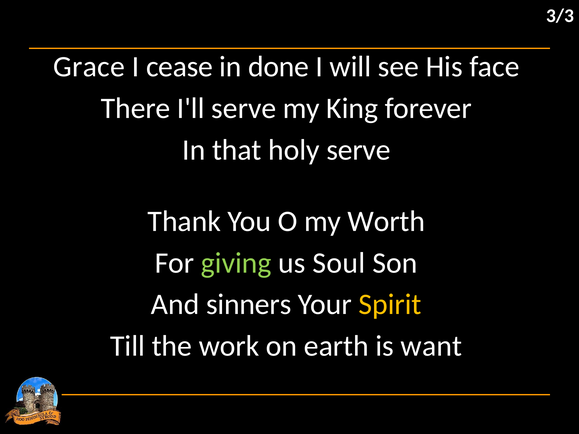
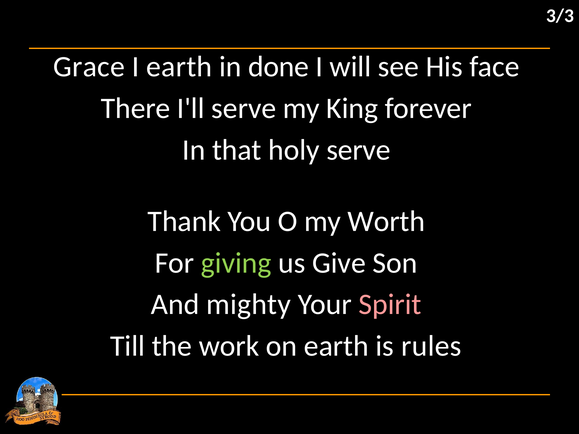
I cease: cease -> earth (179, 67)
Soul: Soul -> Give (339, 263)
sinners: sinners -> mighty (248, 305)
Spirit colour: yellow -> pink (390, 305)
want: want -> rules (431, 346)
